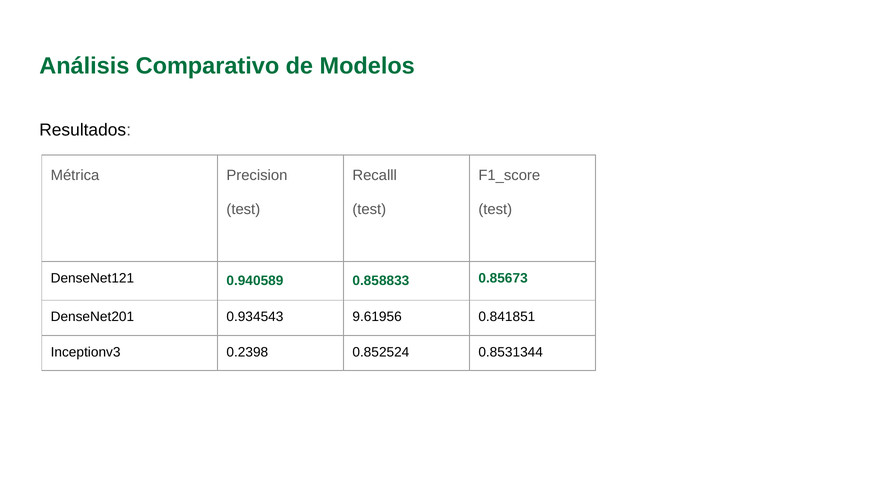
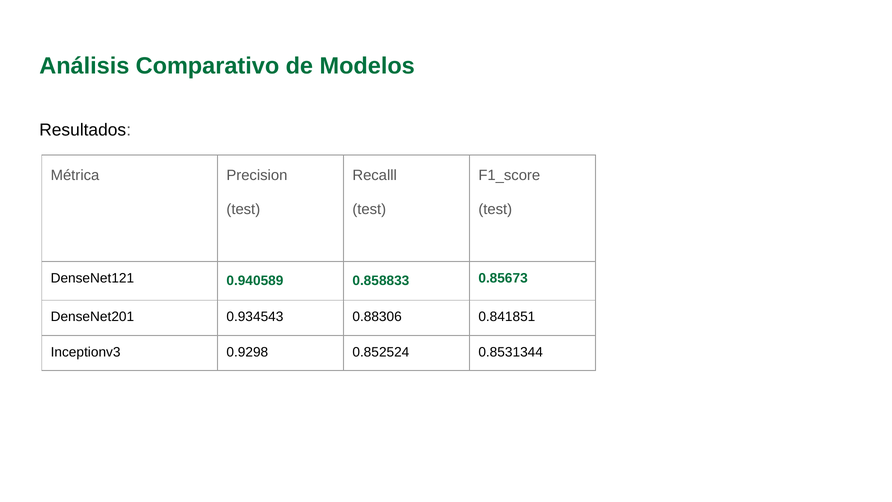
9.61956: 9.61956 -> 0.88306 (377, 317)
0.2398: 0.2398 -> 0.9298 (247, 352)
